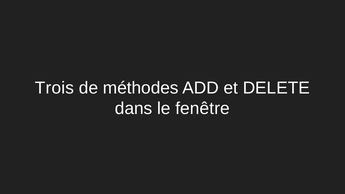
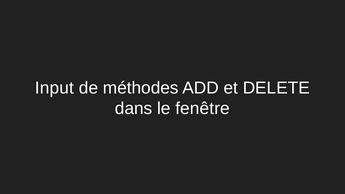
Trois: Trois -> Input (54, 88)
